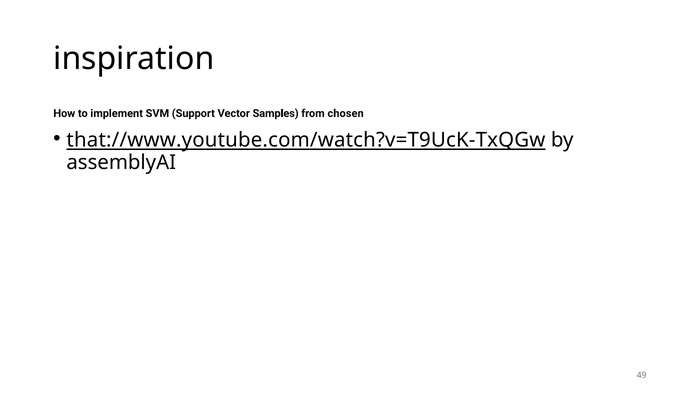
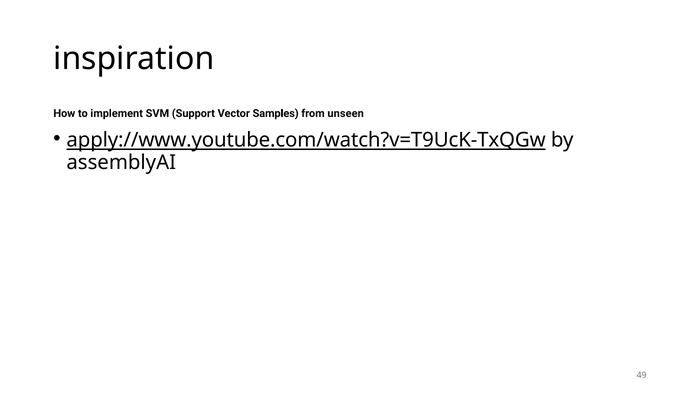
chosen: chosen -> unseen (346, 113)
that://www.youtube.com/watch?v=T9UcK-TxQGw: that://www.youtube.com/watch?v=T9UcK-TxQGw -> apply://www.youtube.com/watch?v=T9UcK-TxQGw (306, 140)
